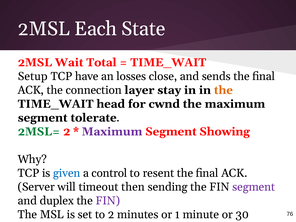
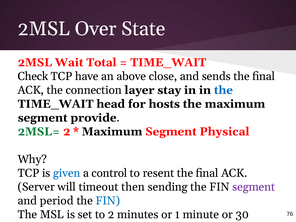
Each: Each -> Over (96, 29)
Setup: Setup -> Check (33, 76)
losses: losses -> above (131, 76)
the colour: orange -> blue (223, 90)
cwnd: cwnd -> hosts (164, 104)
tolerate: tolerate -> provide (94, 118)
Maximum colour: purple -> black (112, 132)
Showing: Showing -> Physical (225, 132)
duplex: duplex -> period (57, 201)
FIN colour: purple -> blue (108, 201)
